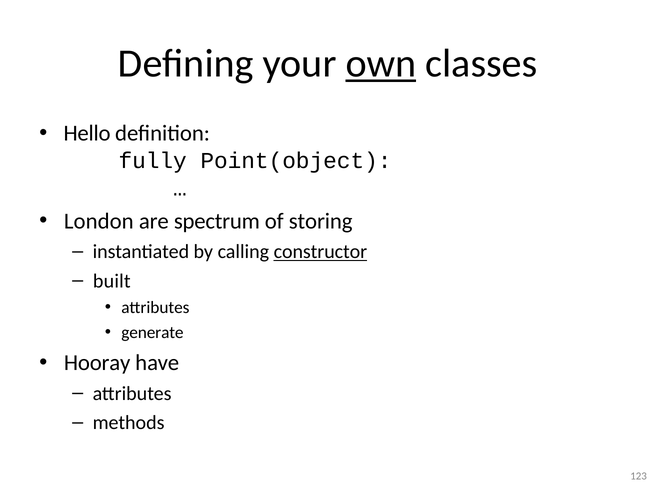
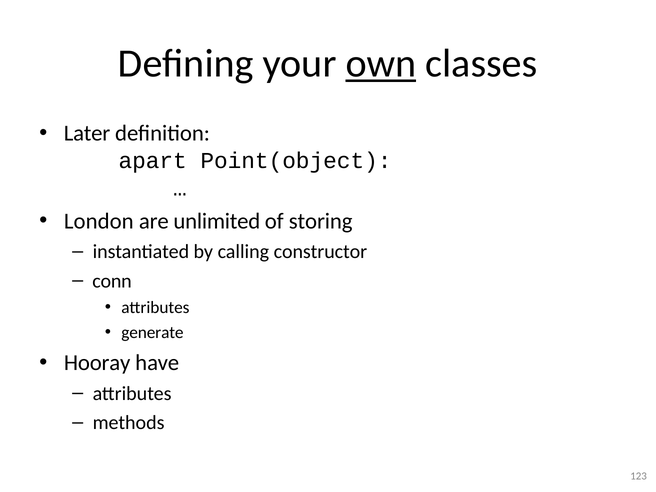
Hello: Hello -> Later (87, 133)
fully: fully -> apart (153, 161)
spectrum: spectrum -> unlimited (217, 221)
constructor underline: present -> none (320, 252)
built: built -> conn (112, 281)
